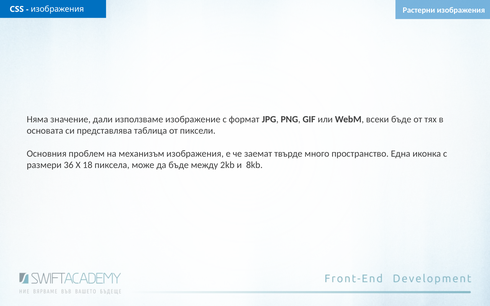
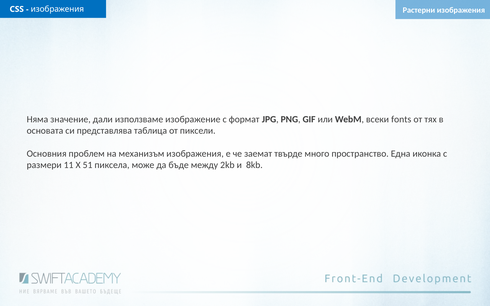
всеки бъде: бъде -> fonts (401, 119)
36: 36 -> 11 (69, 165)
18: 18 -> 51 (88, 165)
